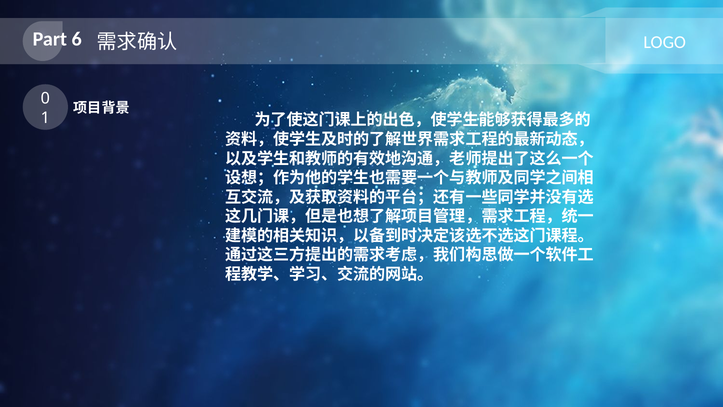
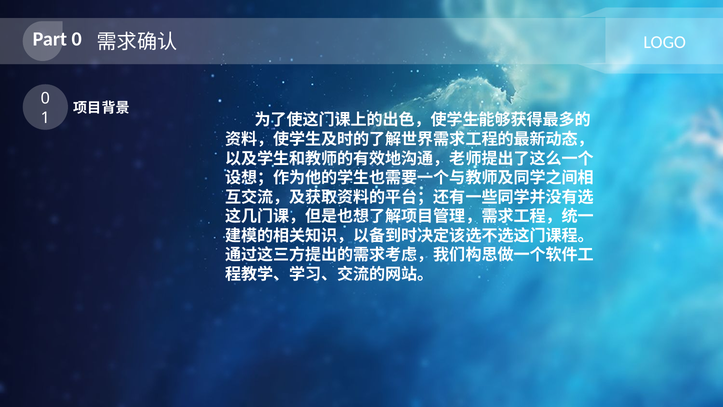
Part 6: 6 -> 0 (77, 39)
